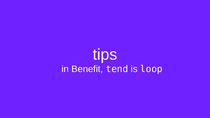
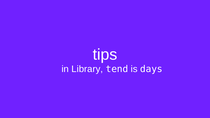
Benefit: Benefit -> Library (87, 69)
loop: loop -> days (151, 69)
